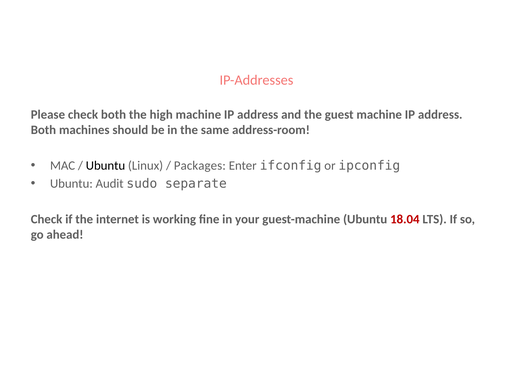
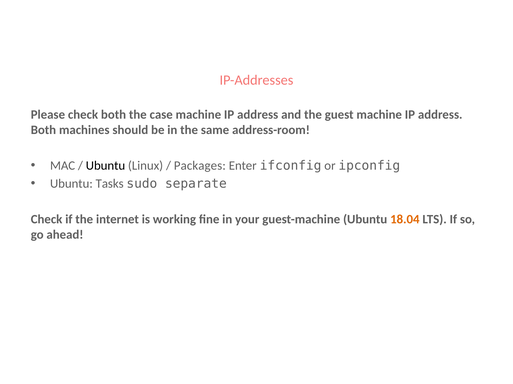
high: high -> case (161, 115)
Audit: Audit -> Tasks (110, 184)
18.04 colour: red -> orange (405, 220)
